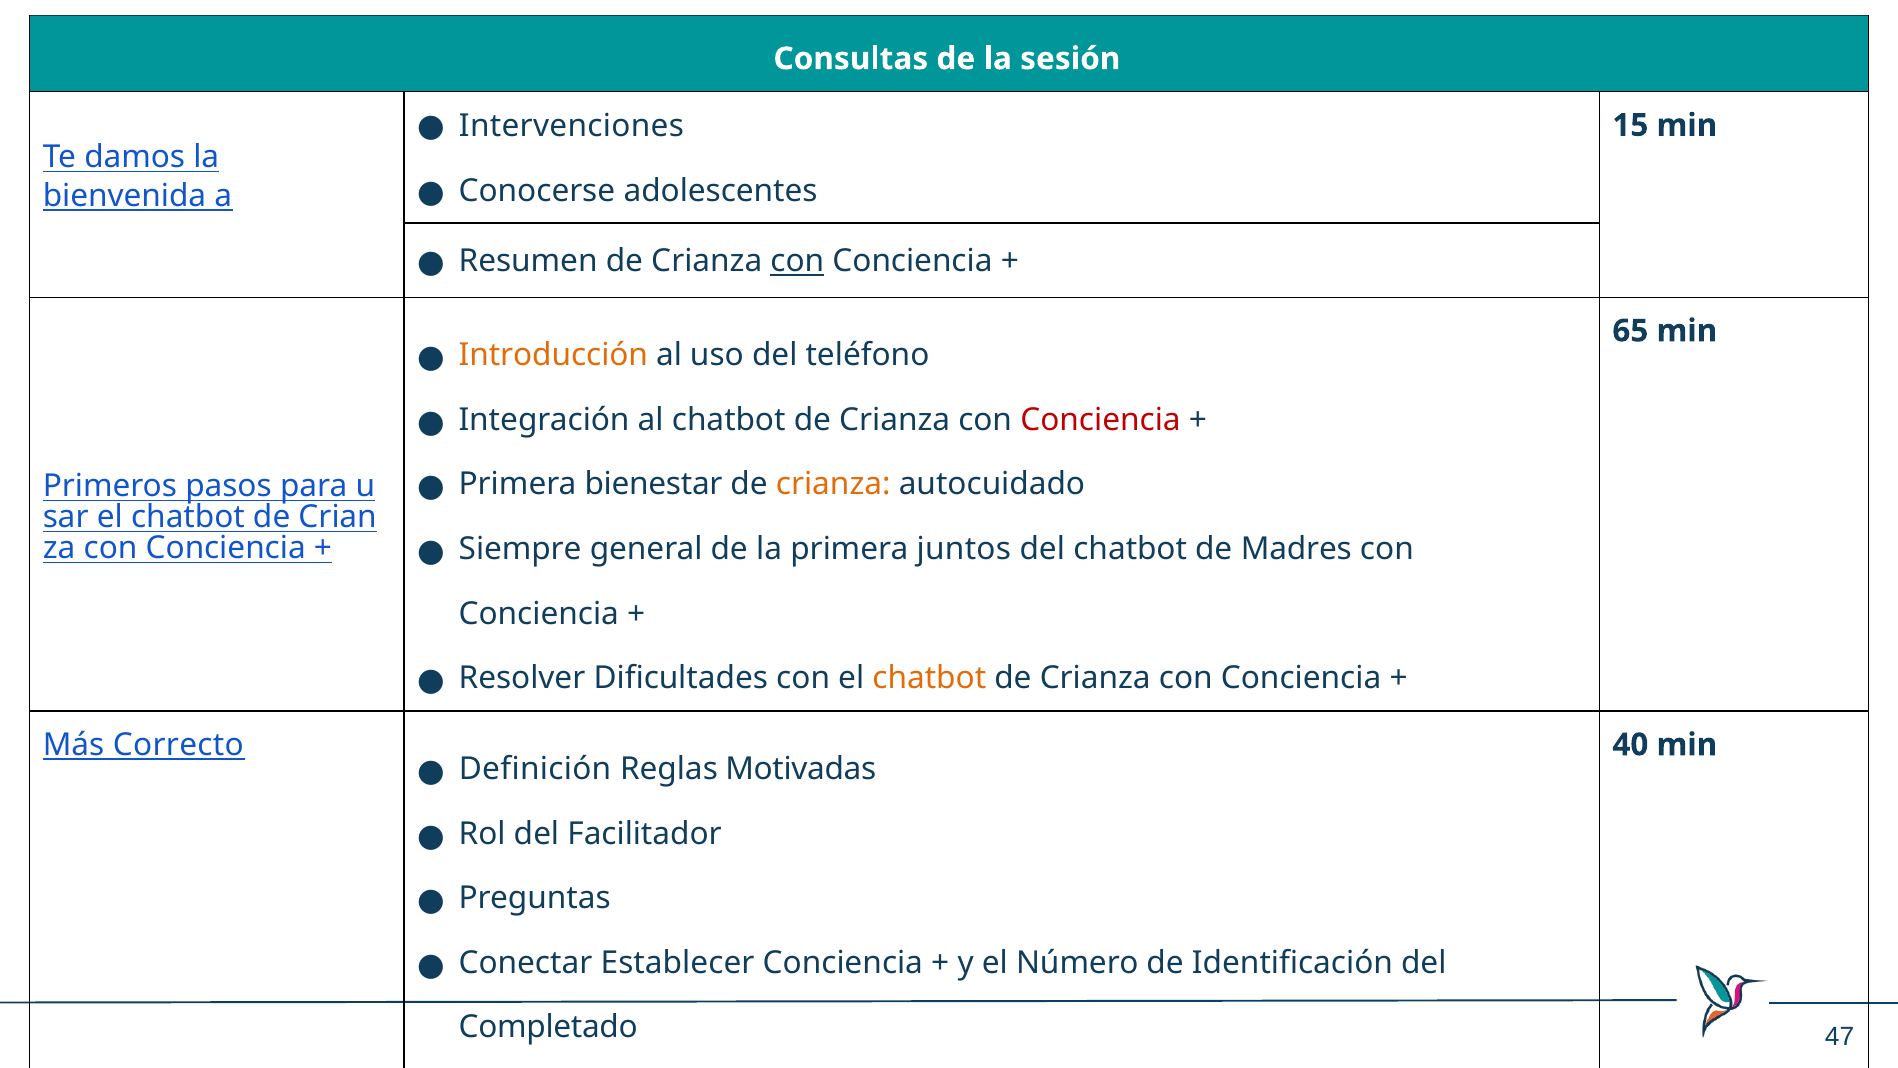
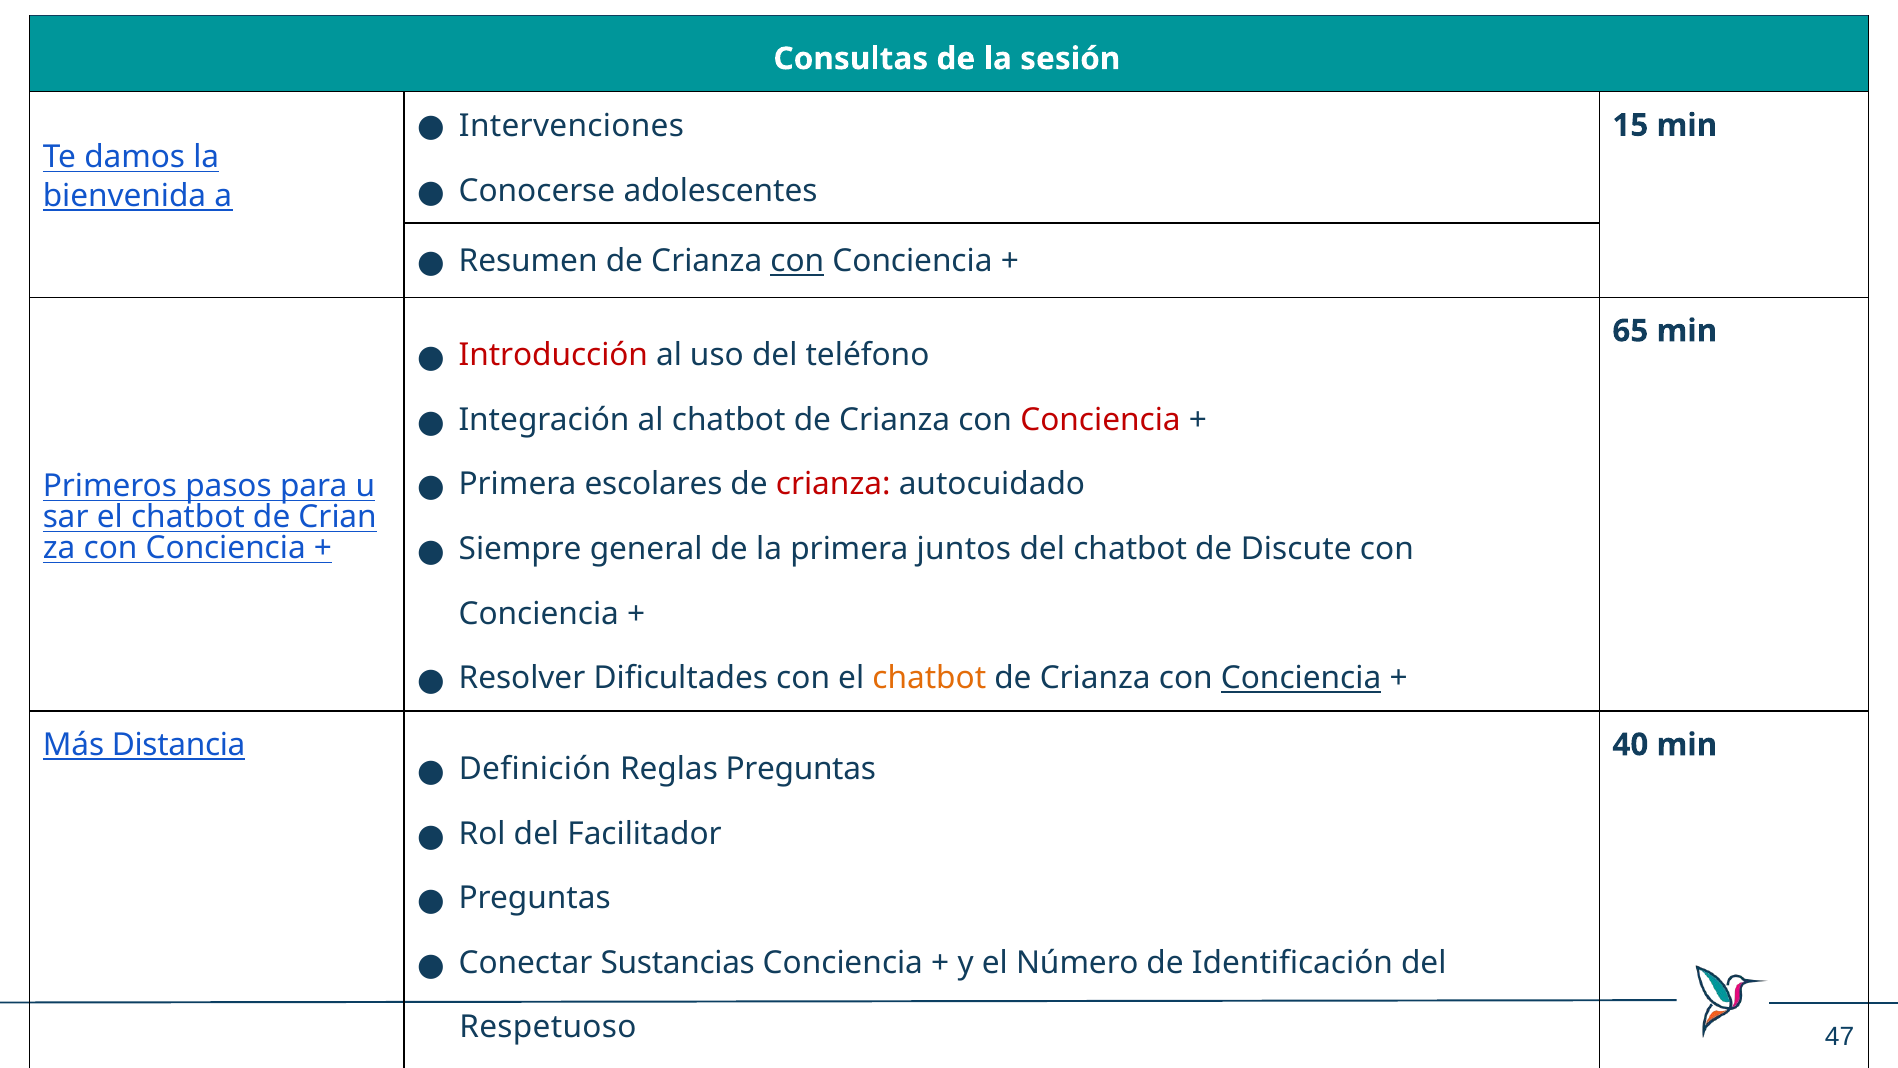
Introducción colour: orange -> red (553, 355)
bienestar: bienestar -> escolares (653, 484)
crianza colour: orange -> red (833, 484)
Madres: Madres -> Discute (1296, 549)
Conciencia underline: none -> present (1301, 678)
Correcto: Correcto -> Distancia (179, 745)
Reglas Motivadas: Motivadas -> Preguntas (801, 769)
Establecer: Establecer -> Sustancias (678, 963)
Completado: Completado -> Respetuoso (548, 1027)
